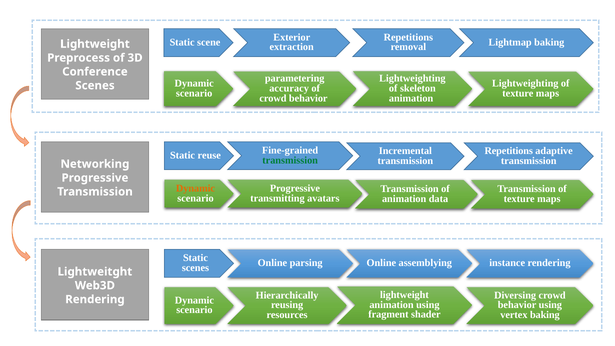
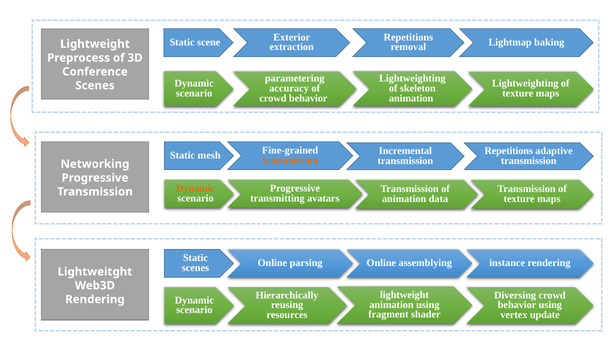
reuse: reuse -> mesh (209, 155)
transmission colour: green -> orange (290, 160)
vertex baking: baking -> update (545, 315)
